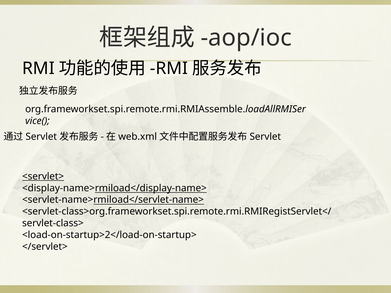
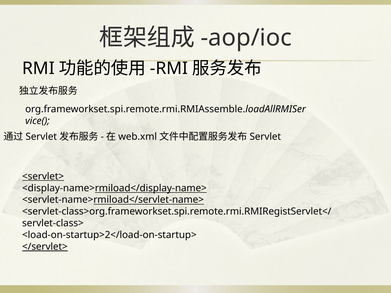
</servlet> underline: none -> present (45, 247)
